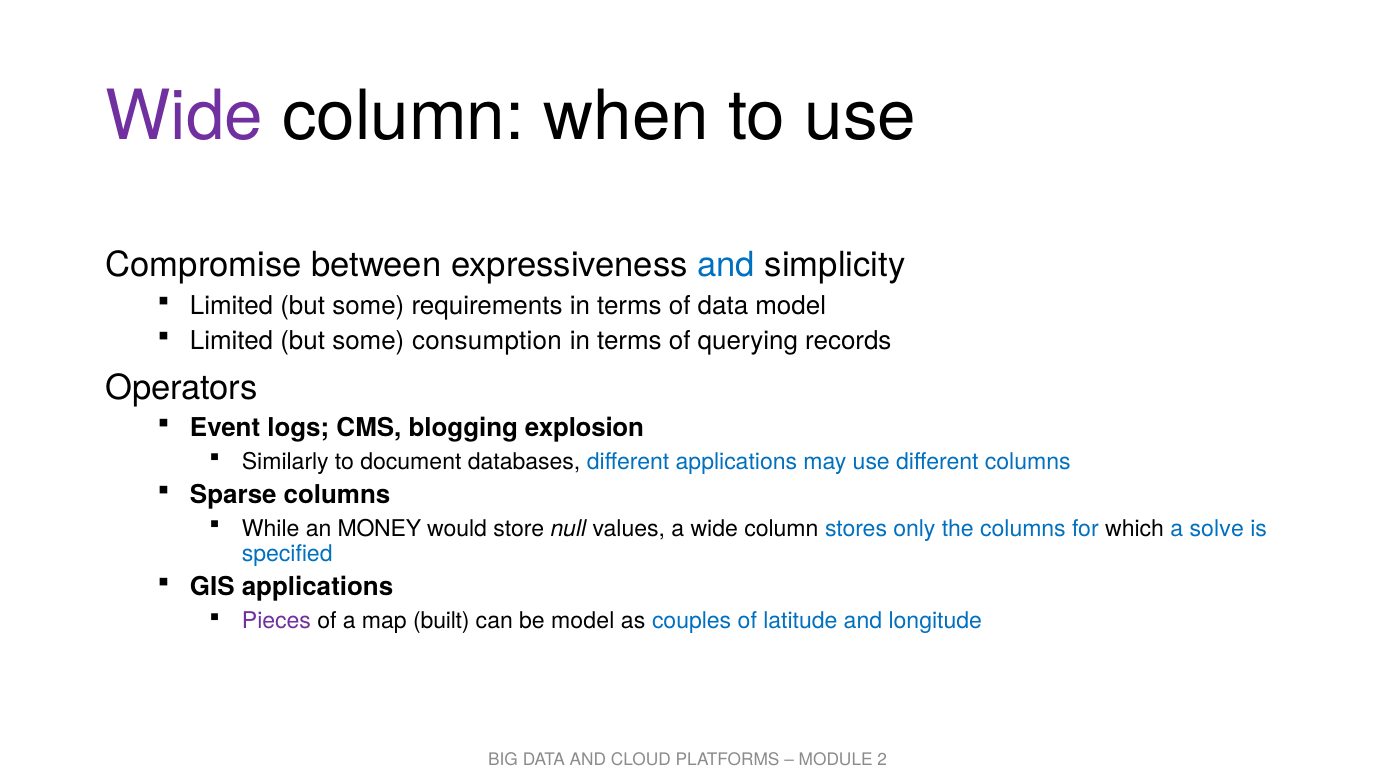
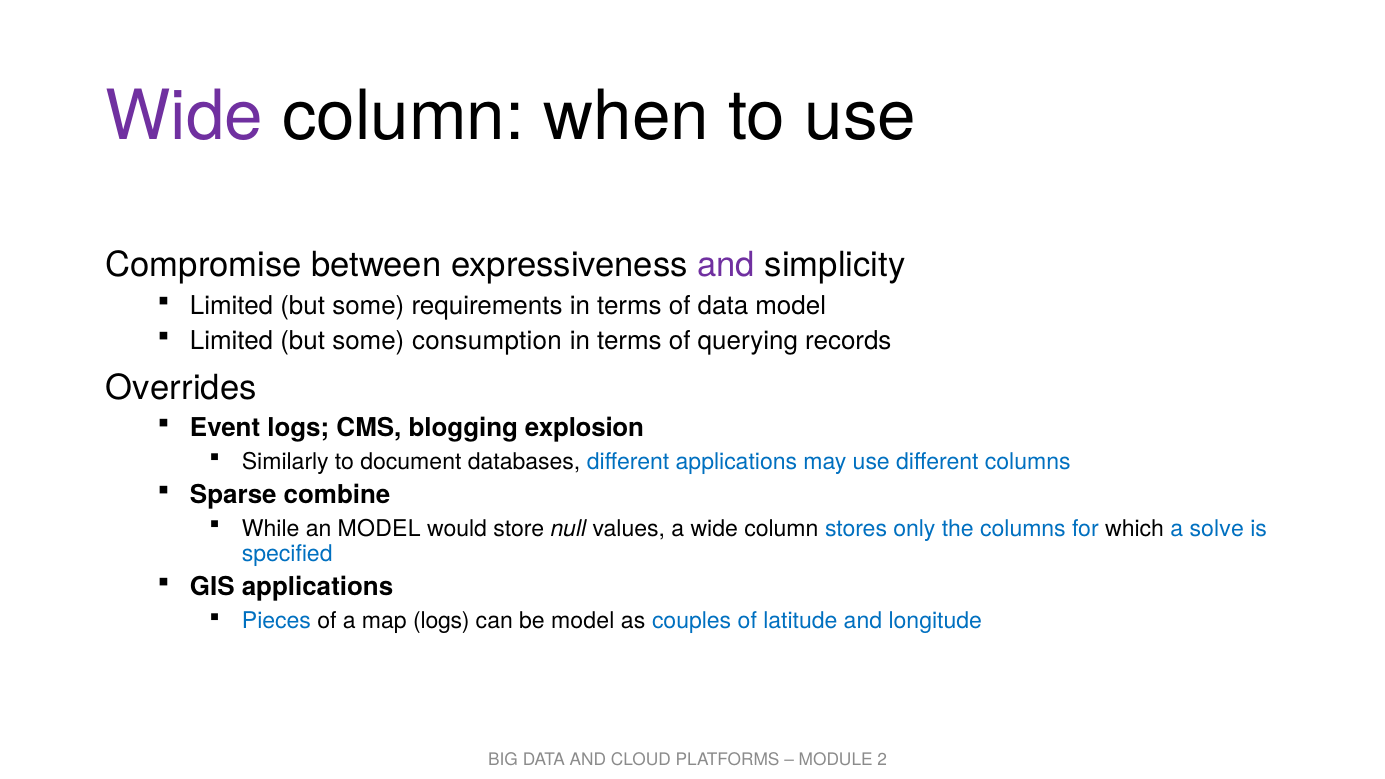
and colour: blue -> purple (726, 266)
Operators: Operators -> Overrides (181, 388)
Sparse columns: columns -> combine (337, 495)
an MONEY: MONEY -> MODEL (379, 529)
Pieces colour: purple -> blue (276, 621)
map built: built -> logs (441, 621)
